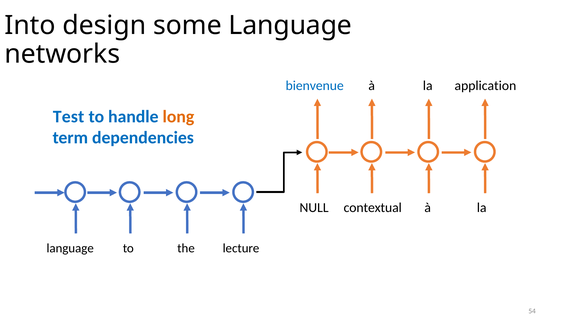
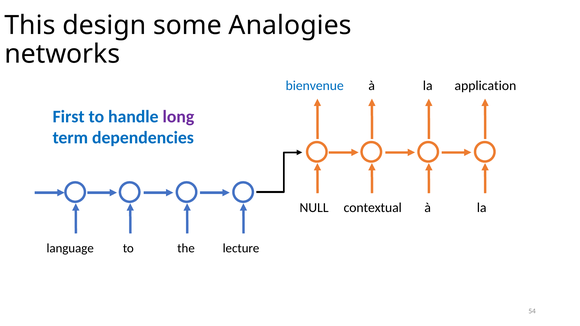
Into: Into -> This (30, 25)
some Language: Language -> Analogies (290, 25)
Test: Test -> First (69, 117)
long colour: orange -> purple (178, 117)
